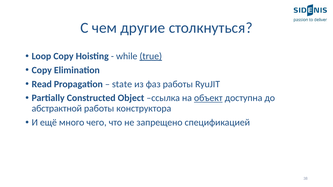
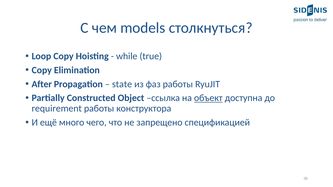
другие: другие -> models (143, 28)
true underline: present -> none (151, 56)
Read: Read -> After (42, 84)
абстрактной: абстрактной -> requirement (57, 109)
